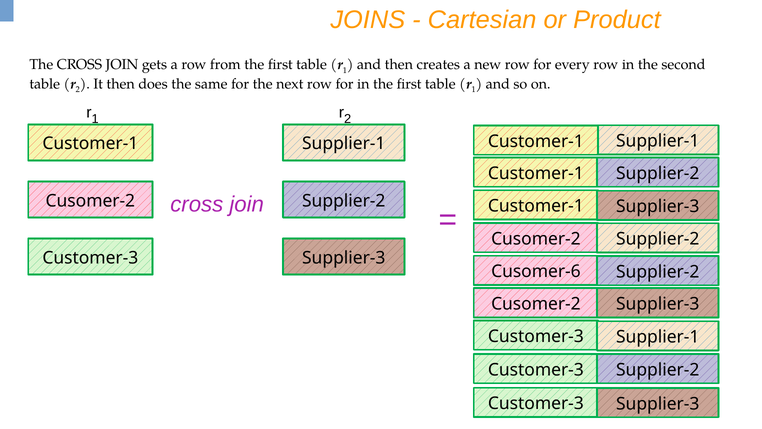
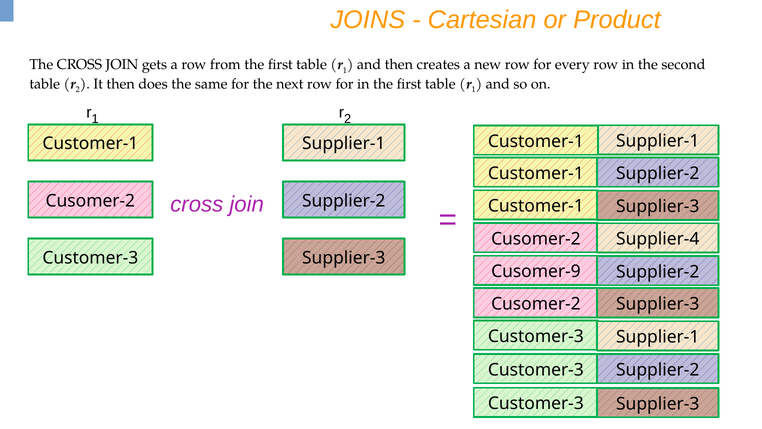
Supplier-2: Supplier-2 -> Supplier-4 (658, 239)
Cusomer-6: Cusomer-6 -> Cusomer-9 (536, 271)
